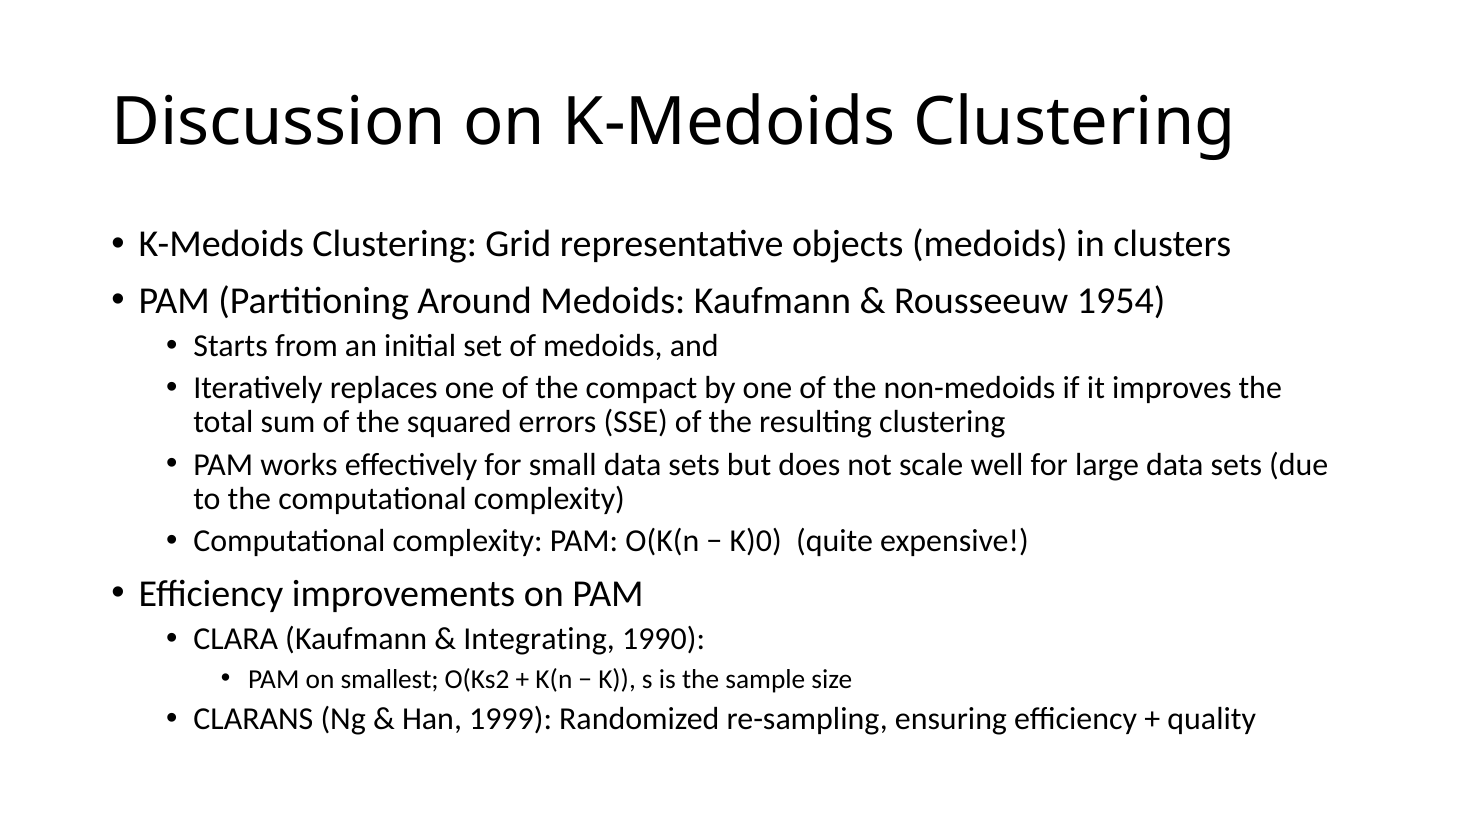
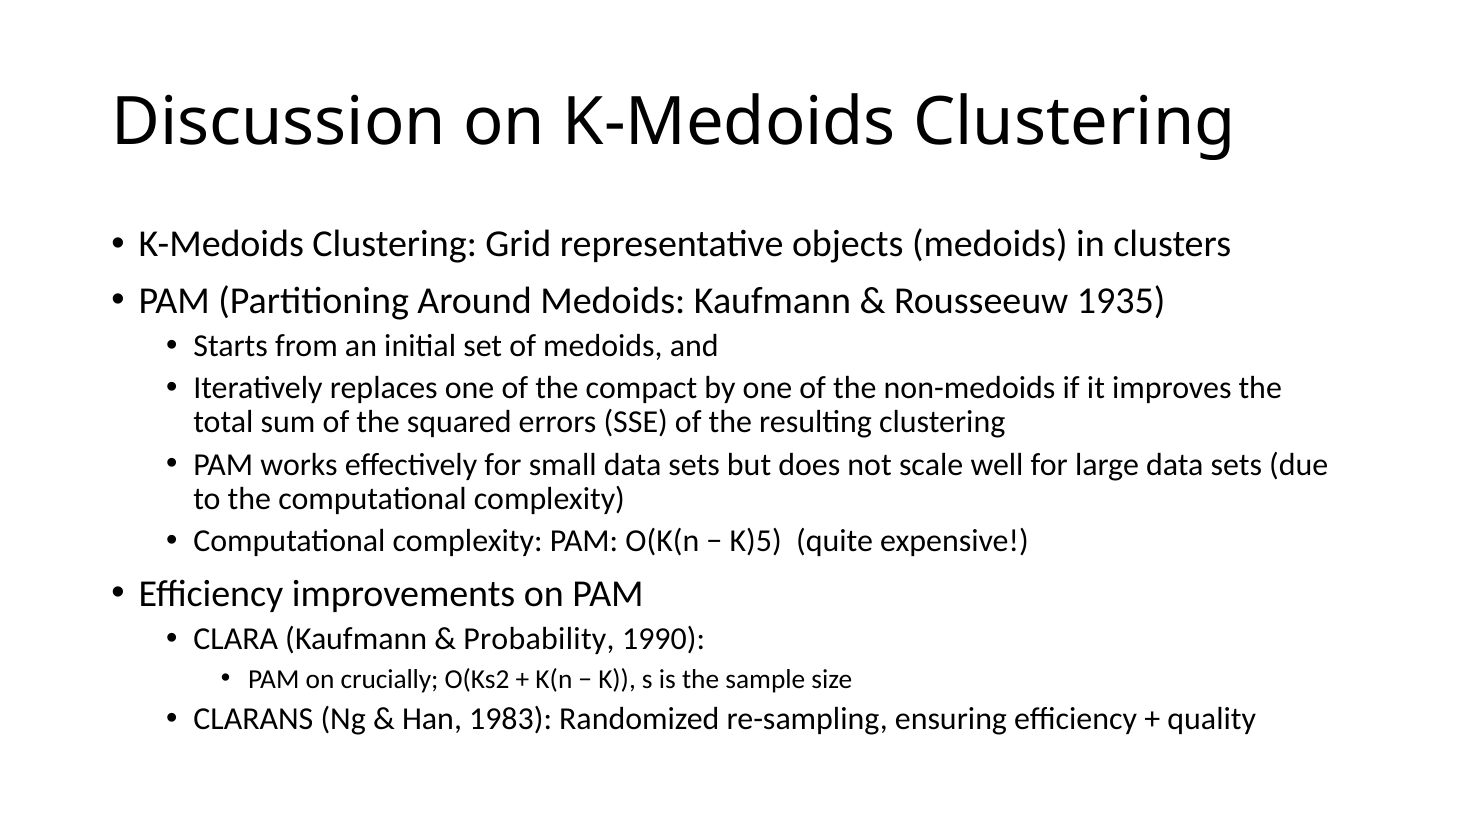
1954: 1954 -> 1935 (1121, 301)
K)0: K)0 -> K)5 (756, 541)
Integrating: Integrating -> Probability (539, 640)
smallest: smallest -> crucially (390, 679)
1999: 1999 -> 1983 (511, 719)
